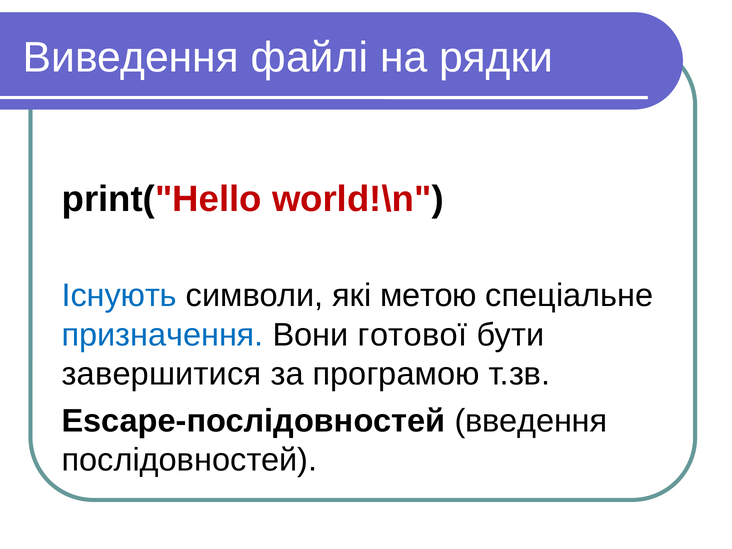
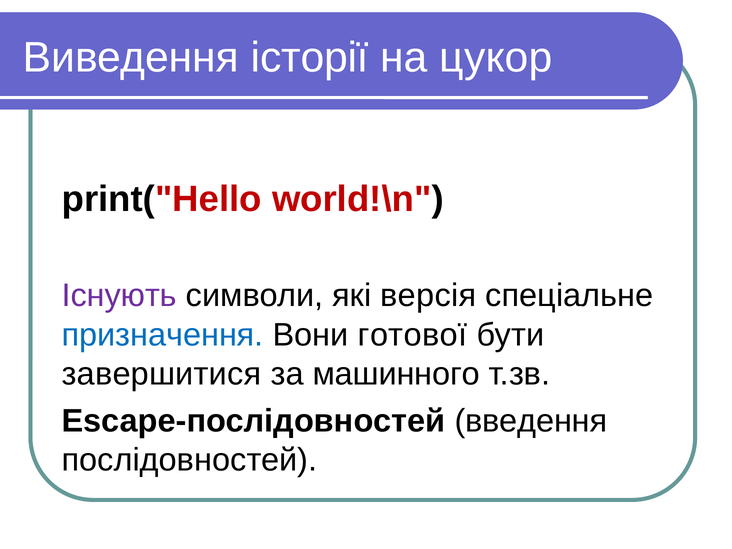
файлі: файлі -> історії (310, 58)
рядки: рядки -> цукор (496, 58)
Існують colour: blue -> purple (119, 296)
метою: метою -> версія (428, 296)
програмою: програмою -> машинного (396, 374)
